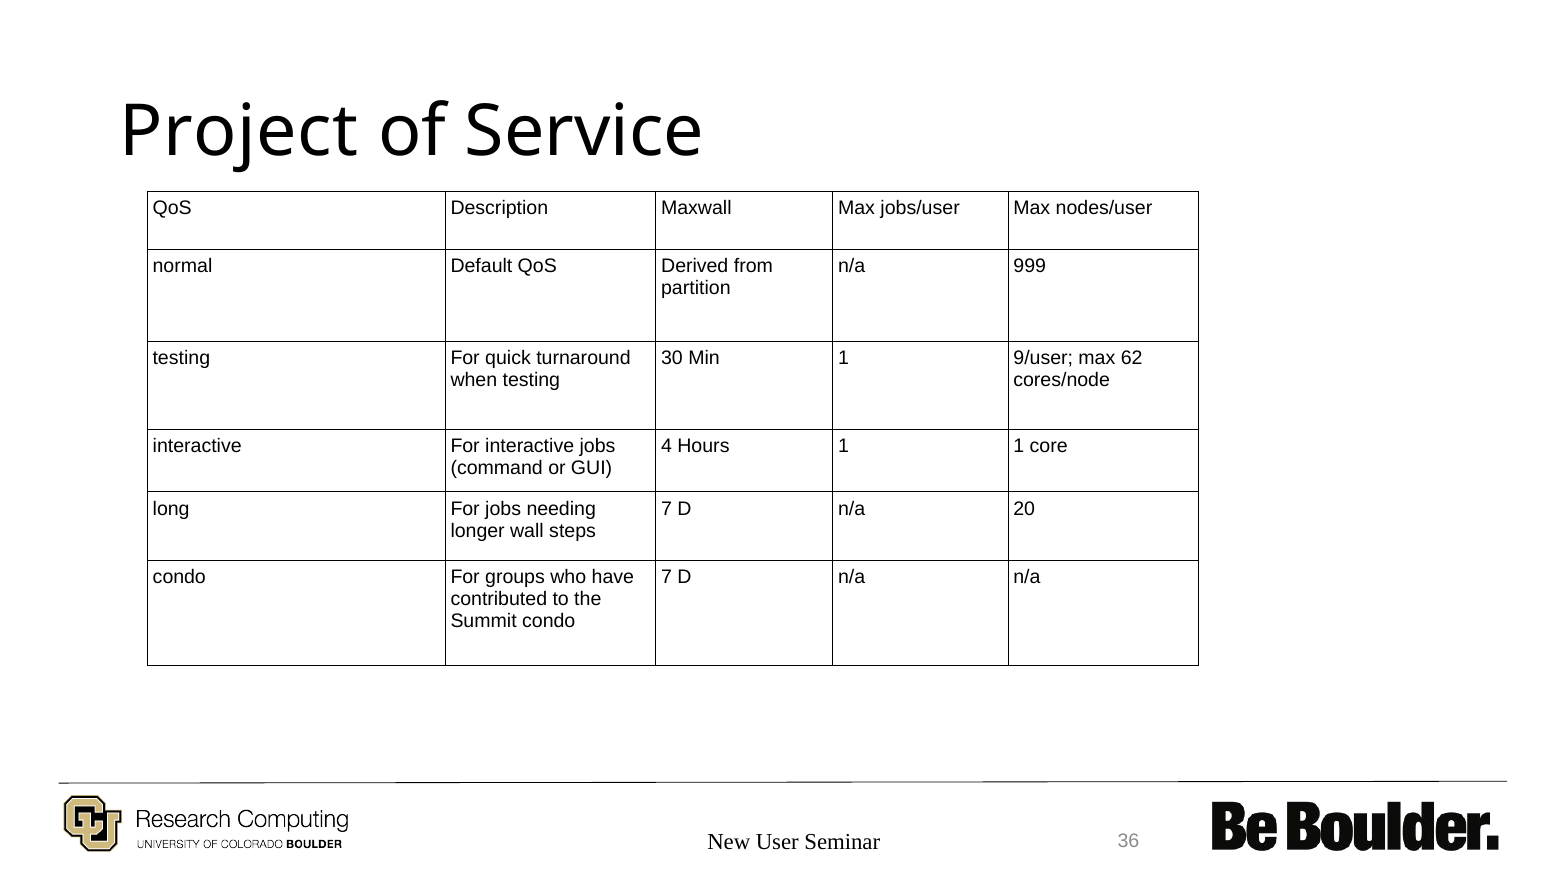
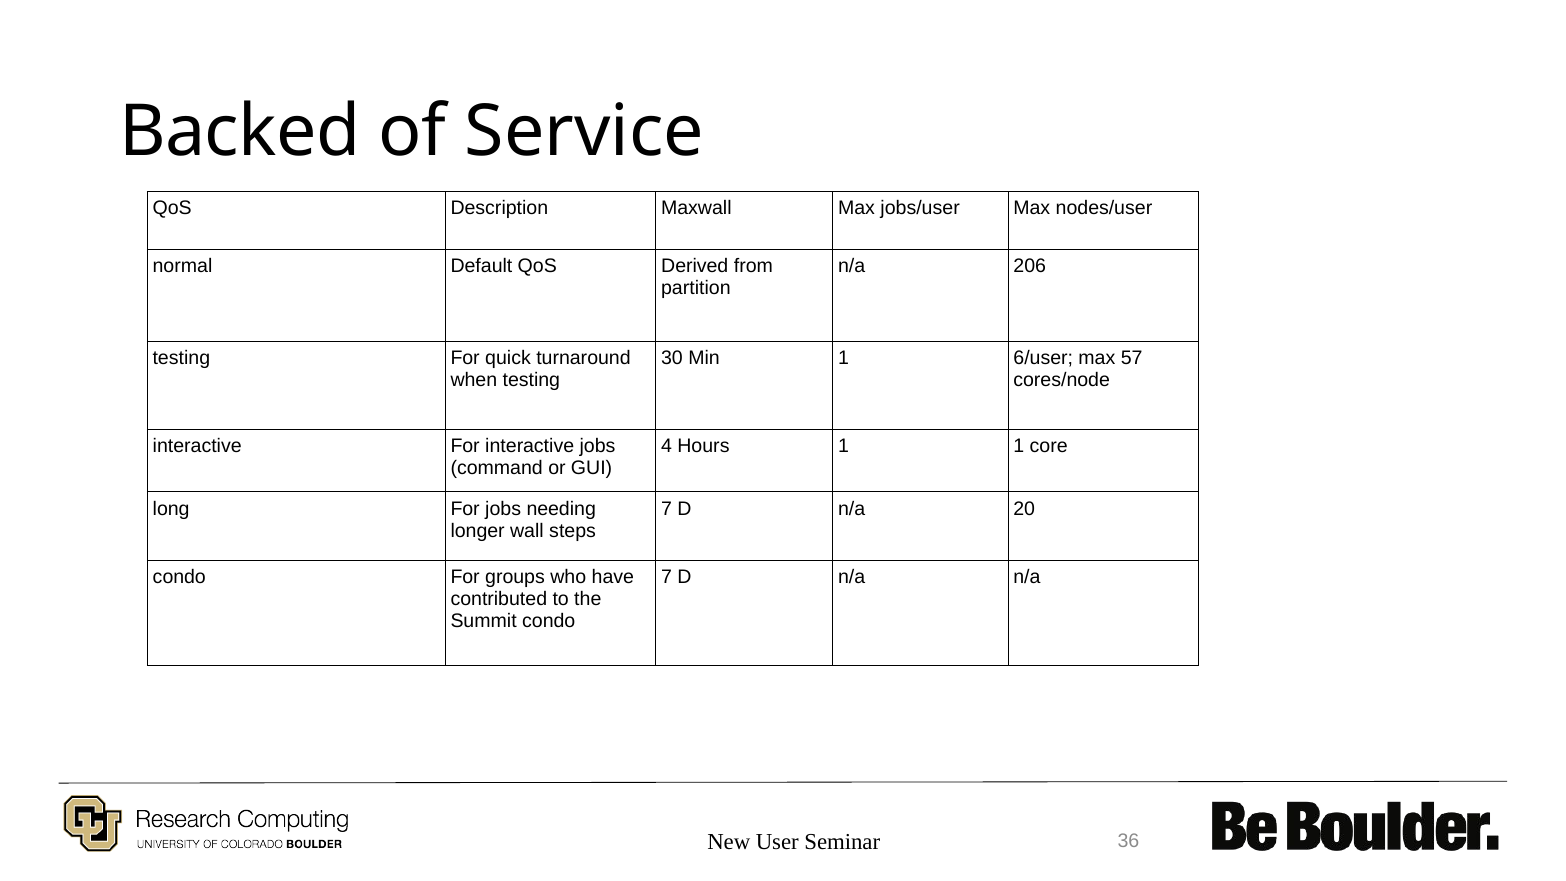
Project: Project -> Backed (240, 132)
999: 999 -> 206 (1030, 266)
9/user: 9/user -> 6/user (1043, 358)
62: 62 -> 57 (1132, 358)
